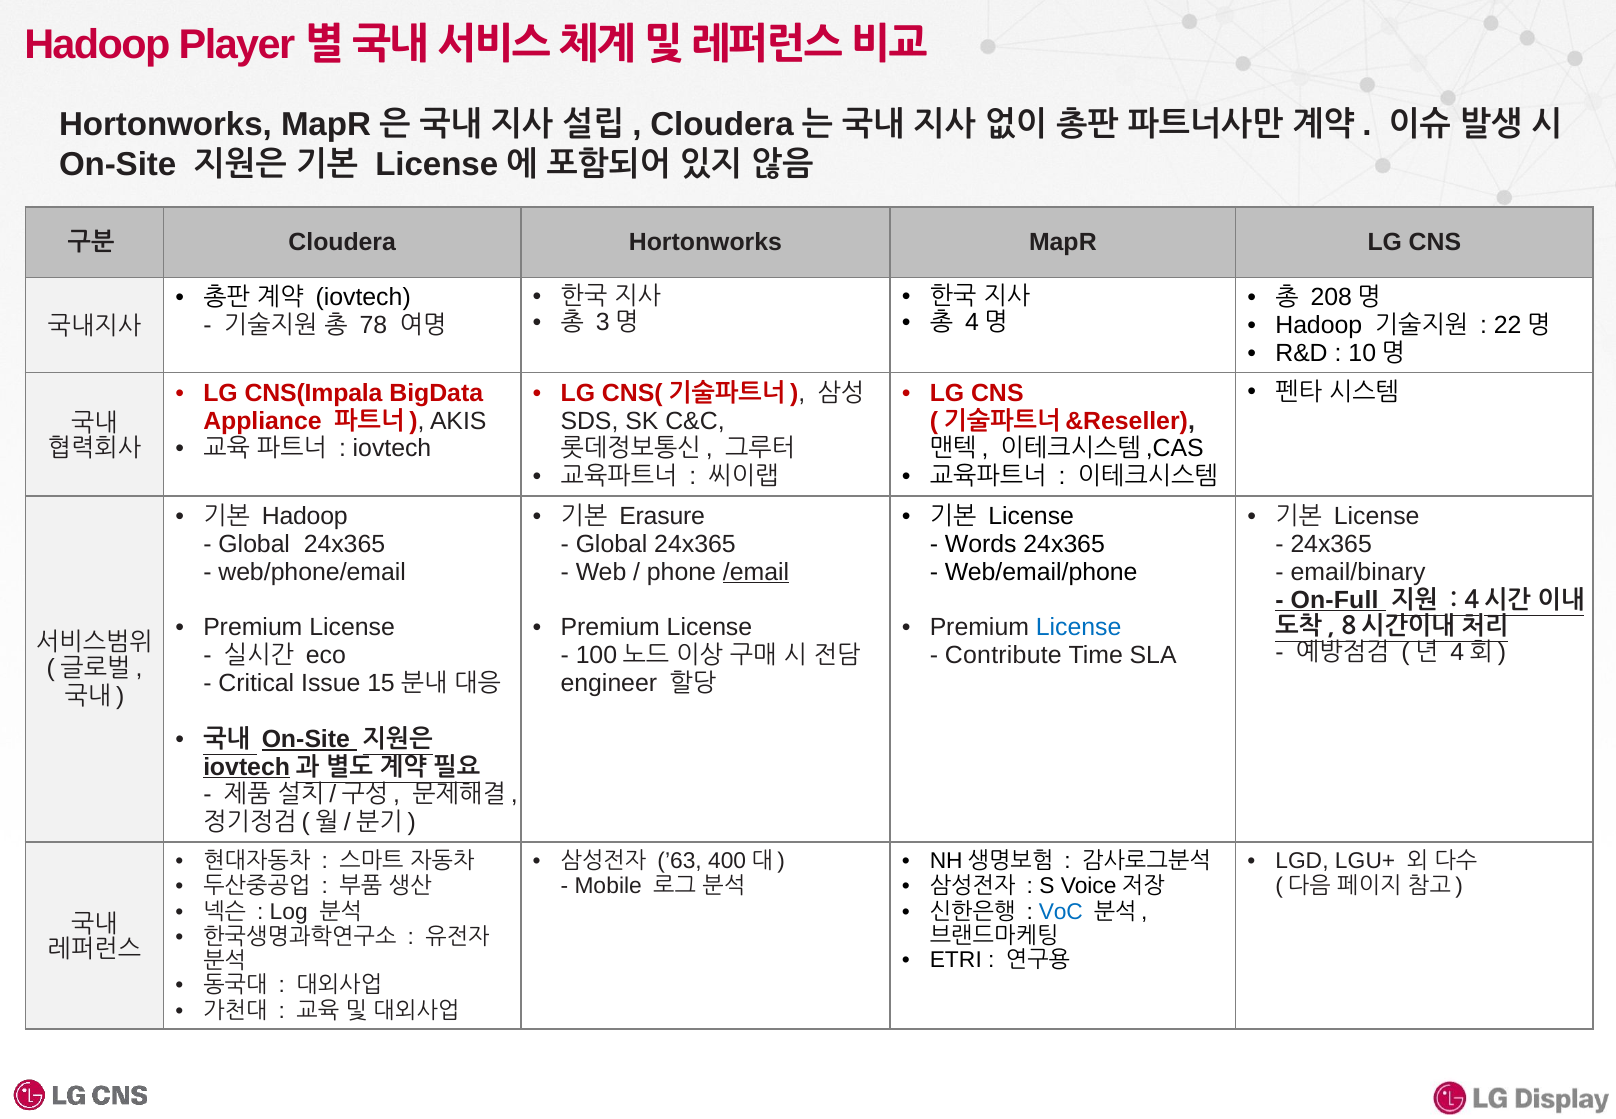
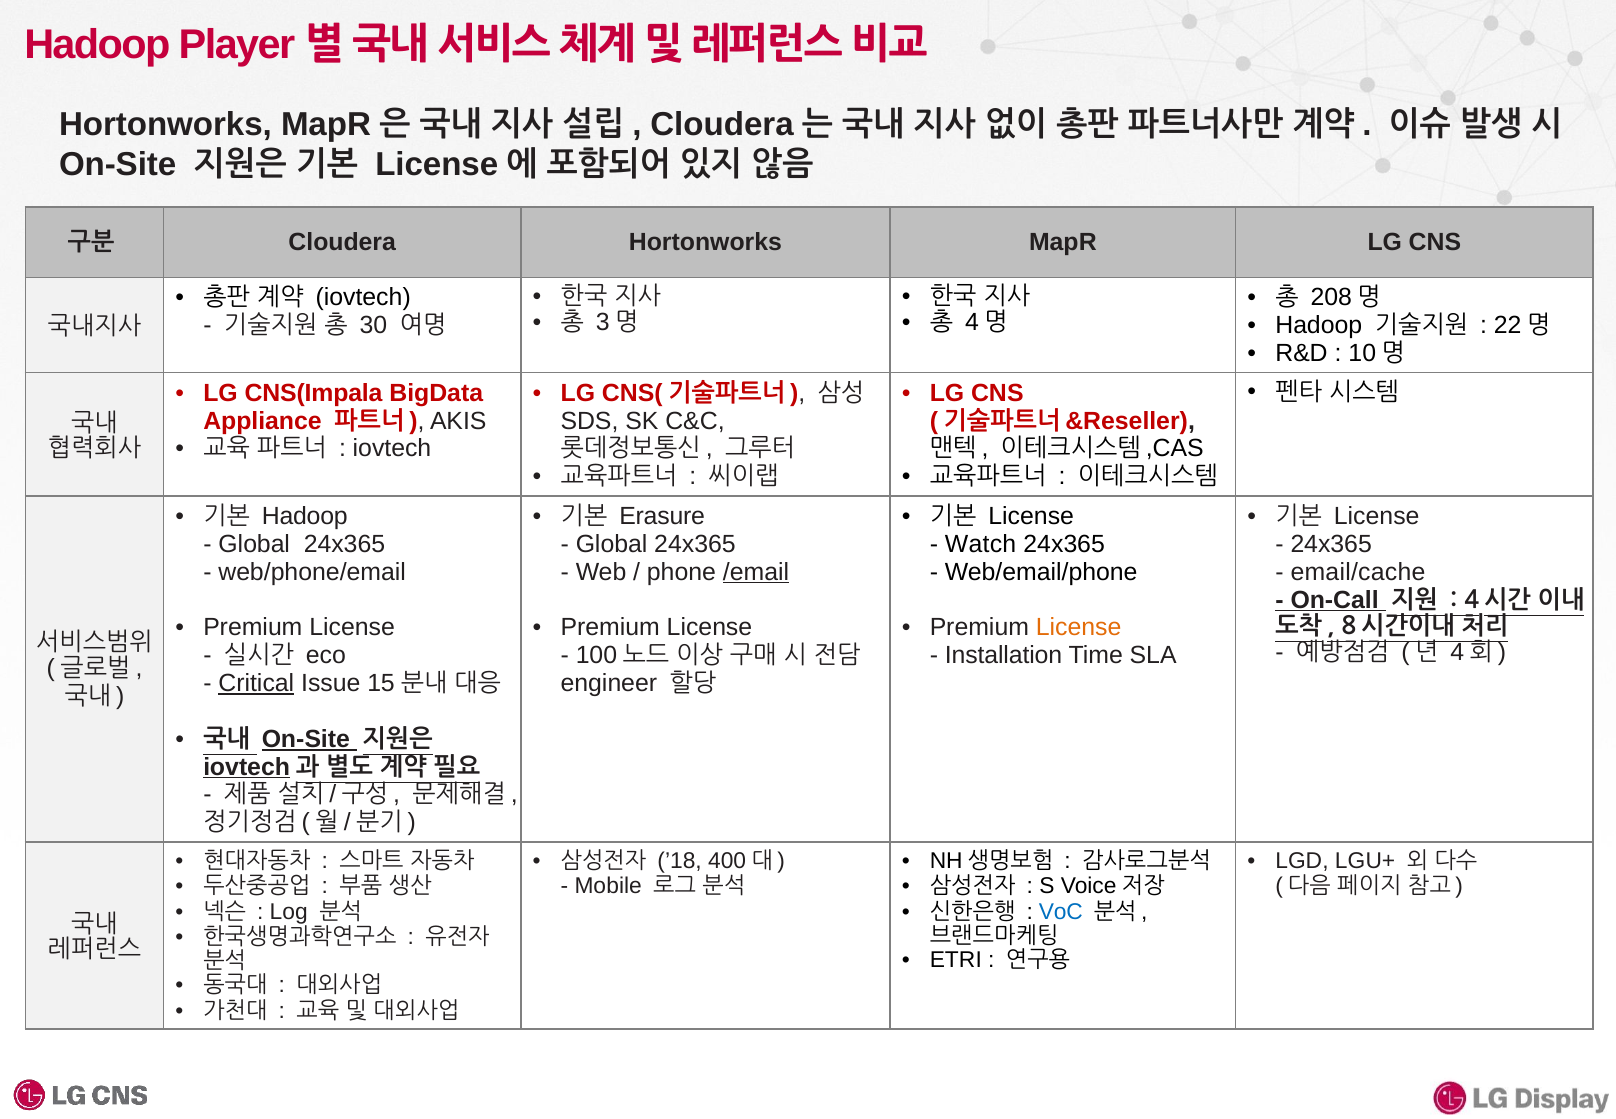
78: 78 -> 30 (373, 326)
Words: Words -> Watch (981, 544)
email/binary: email/binary -> email/cache (1358, 572)
On-Full: On-Full -> On-Call (1335, 600)
License colour: blue -> orange (1079, 628)
Contribute: Contribute -> Installation (1004, 655)
Critical underline: none -> present (256, 683)
’63: ’63 -> ’18 (680, 861)
